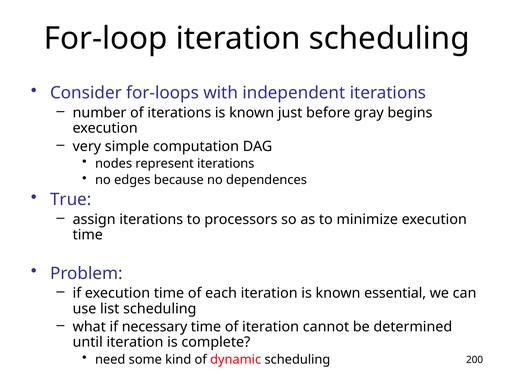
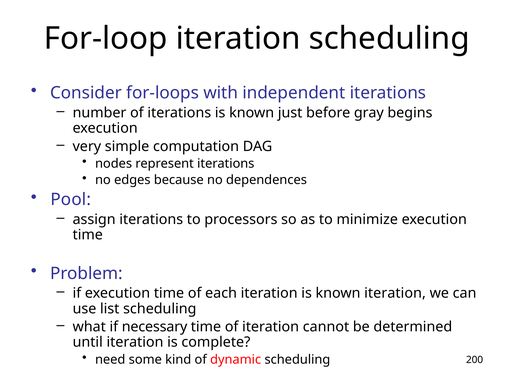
True: True -> Pool (71, 200)
known essential: essential -> iteration (395, 294)
